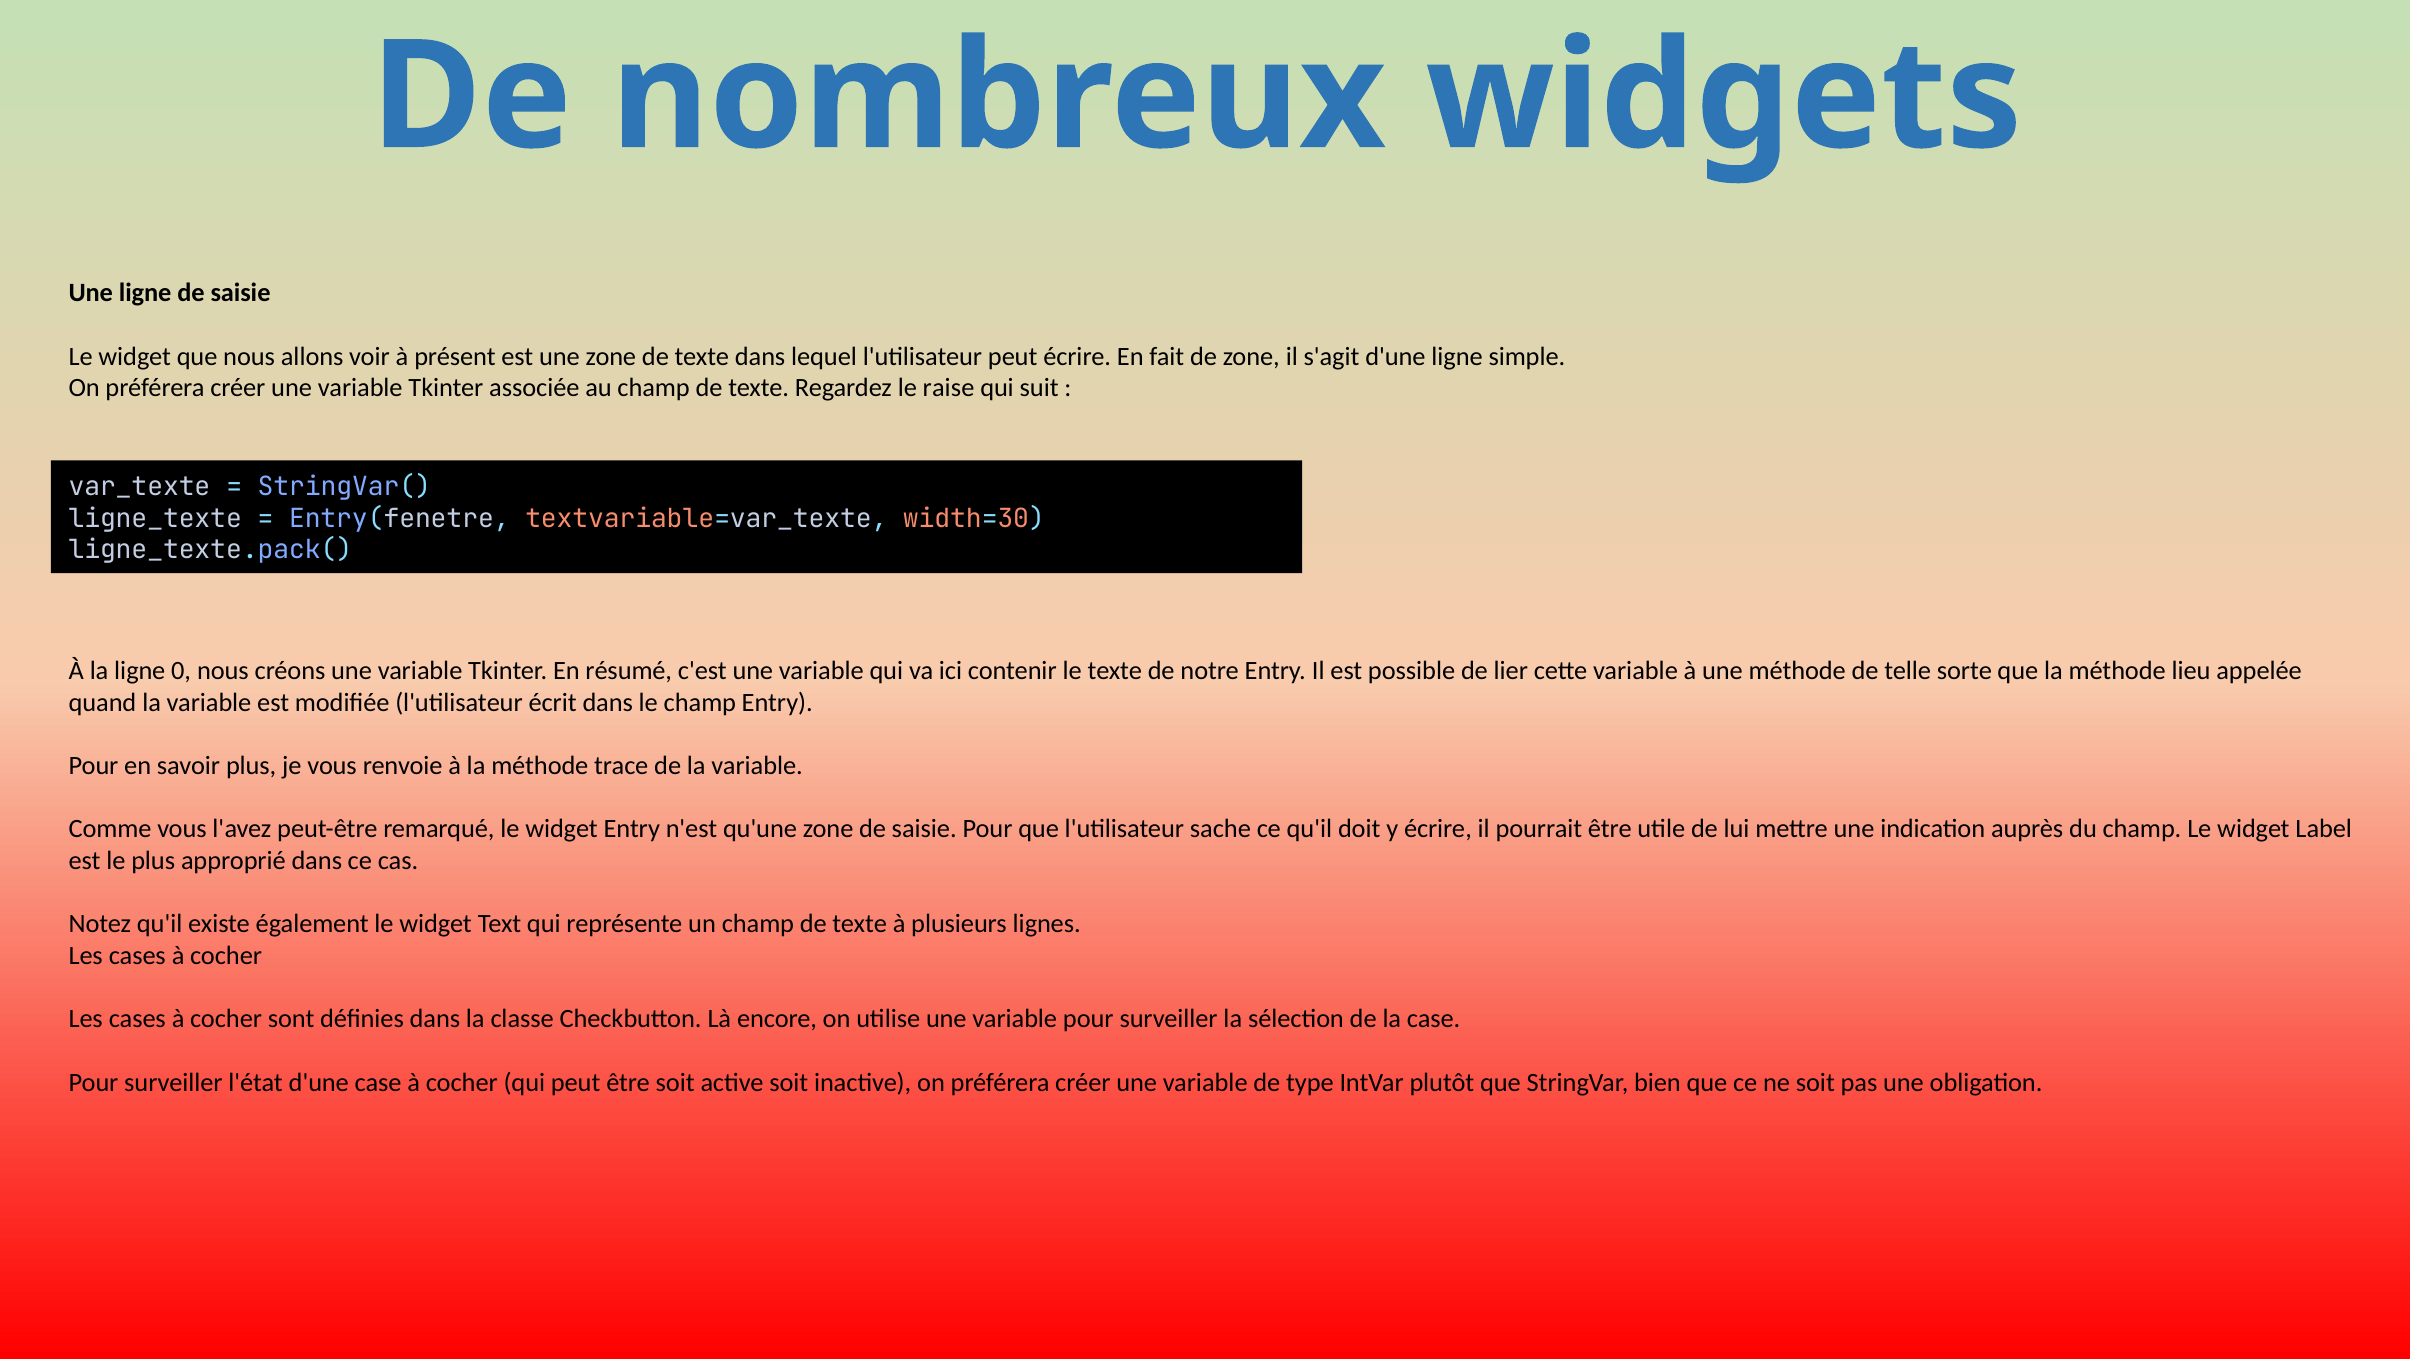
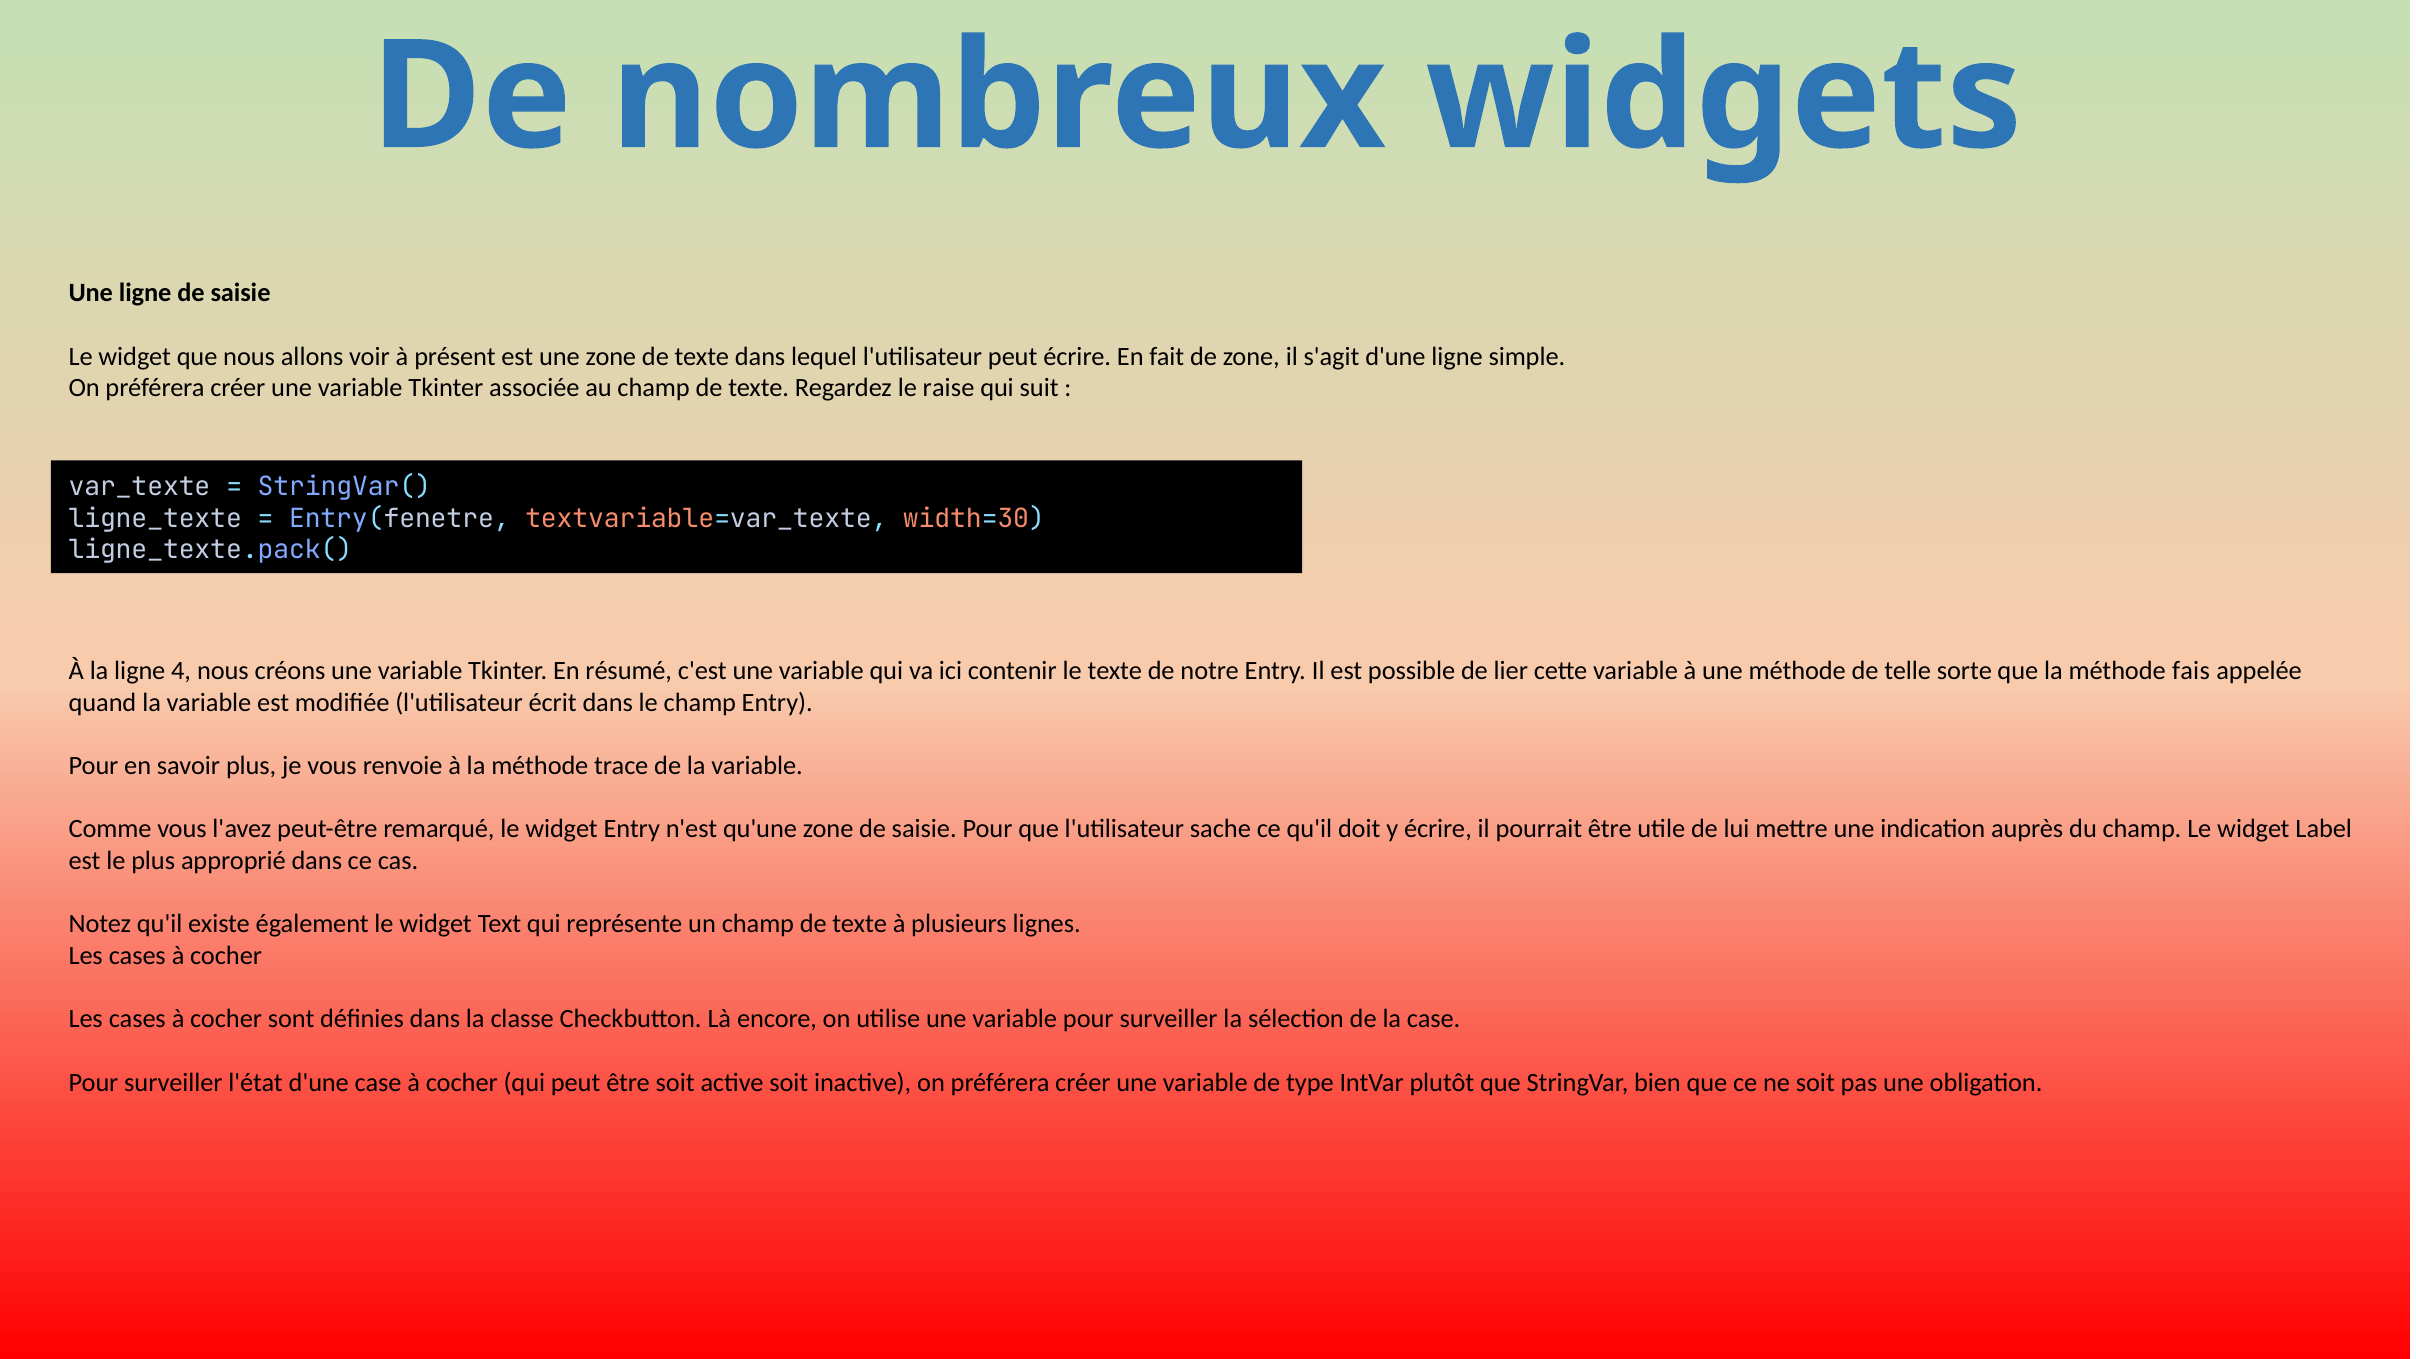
0: 0 -> 4 (181, 671)
lieu: lieu -> fais (2191, 671)
